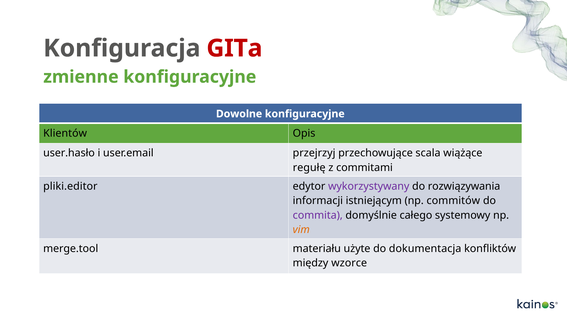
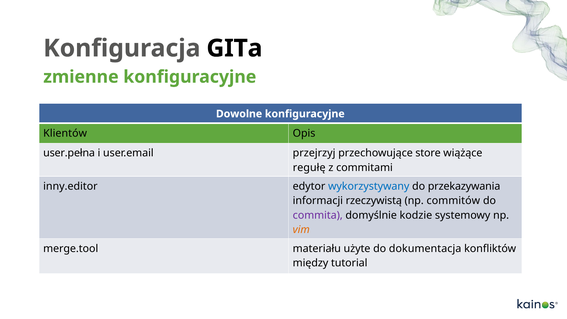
GITa colour: red -> black (234, 48)
user.hasło: user.hasło -> user.pełna (69, 153)
scala: scala -> store (428, 153)
pliki.editor: pliki.editor -> inny.editor (70, 186)
wykorzystywany colour: purple -> blue (369, 186)
rozwiązywania: rozwiązywania -> przekazywania (464, 186)
istniejącym: istniejącym -> rzeczywistą (374, 201)
całego: całego -> kodzie (416, 215)
wzorce: wzorce -> tutorial (349, 263)
